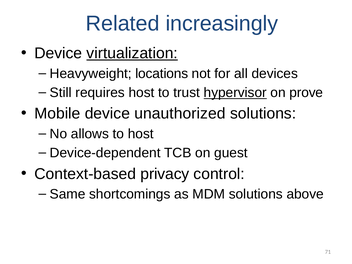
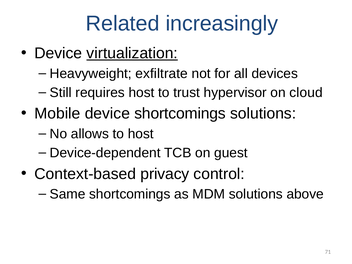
locations: locations -> exfiltrate (162, 74)
hypervisor underline: present -> none (235, 93)
prove: prove -> cloud (306, 93)
device unauthorized: unauthorized -> shortcomings (180, 114)
